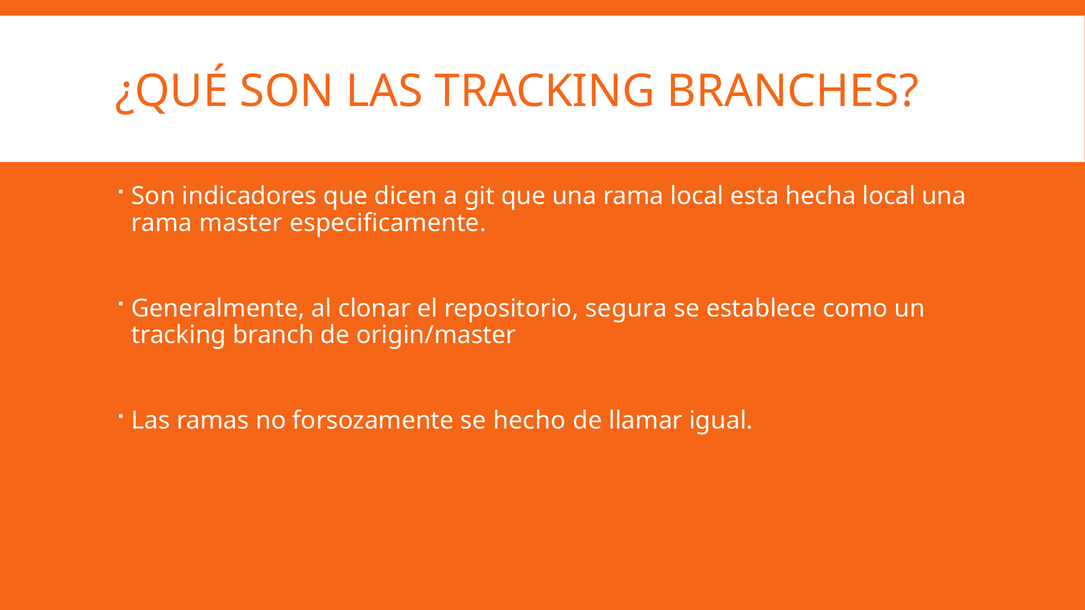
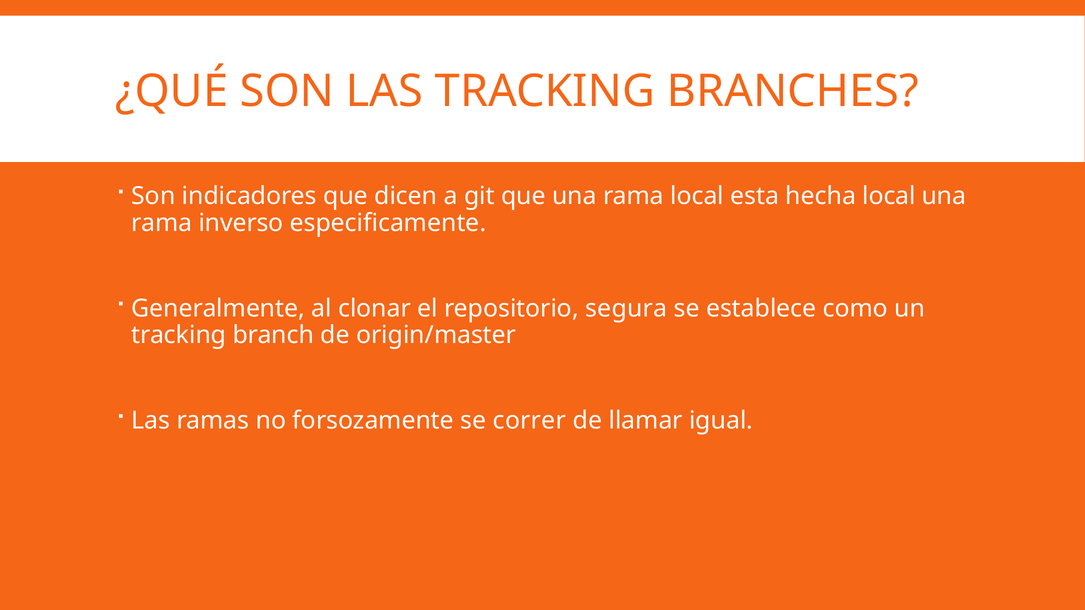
master: master -> inverso (241, 223)
hecho: hecho -> correr (529, 421)
